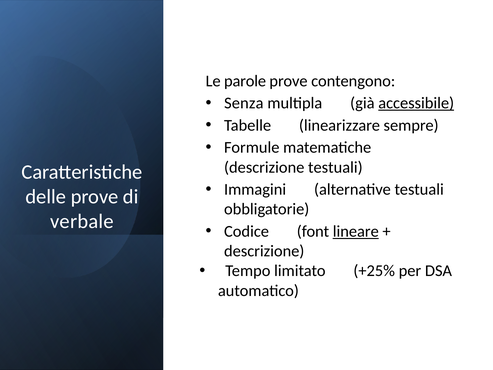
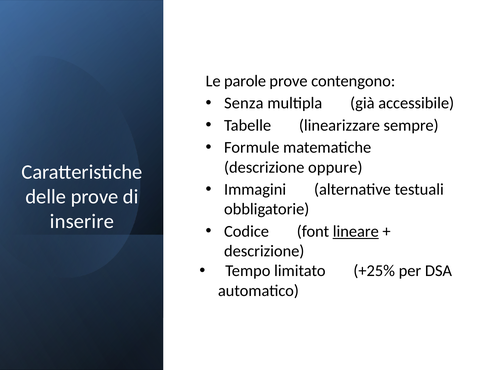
accessibile underline: present -> none (416, 103)
descrizione testuali: testuali -> oppure (335, 167)
verbale: verbale -> inserire (82, 221)
